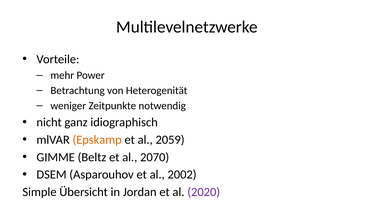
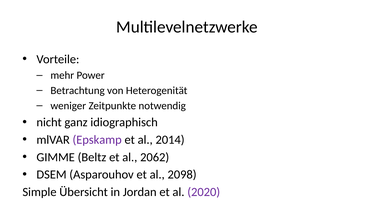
Epskamp colour: orange -> purple (97, 140)
2059: 2059 -> 2014 (170, 140)
2070: 2070 -> 2062 (155, 157)
2002: 2002 -> 2098 (182, 175)
